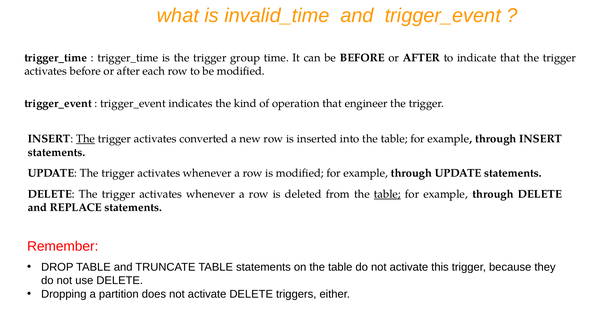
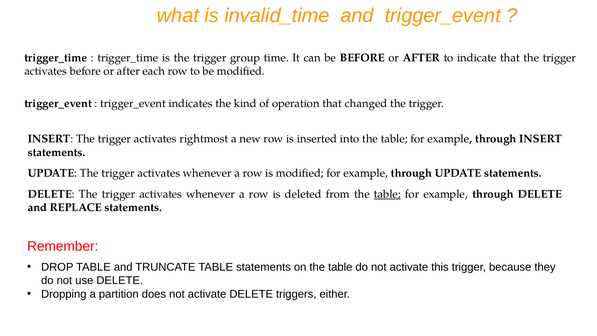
engineer: engineer -> changed (366, 104)
The underline: present -> none (86, 139)
converted: converted -> rightmost (204, 139)
